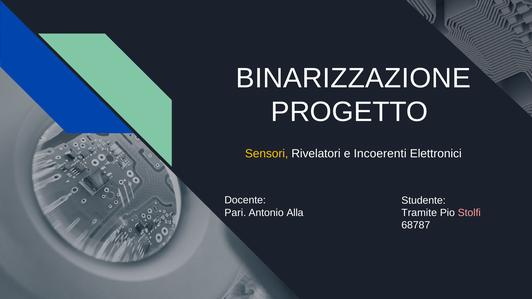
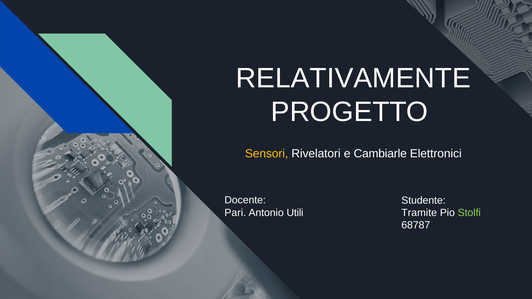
BINARIZZAZIONE: BINARIZZAZIONE -> RELATIVAMENTE (353, 78)
Incoerenti: Incoerenti -> Cambiarle (380, 154)
Alla: Alla -> Utili (295, 213)
Stolfi colour: pink -> light green (469, 213)
